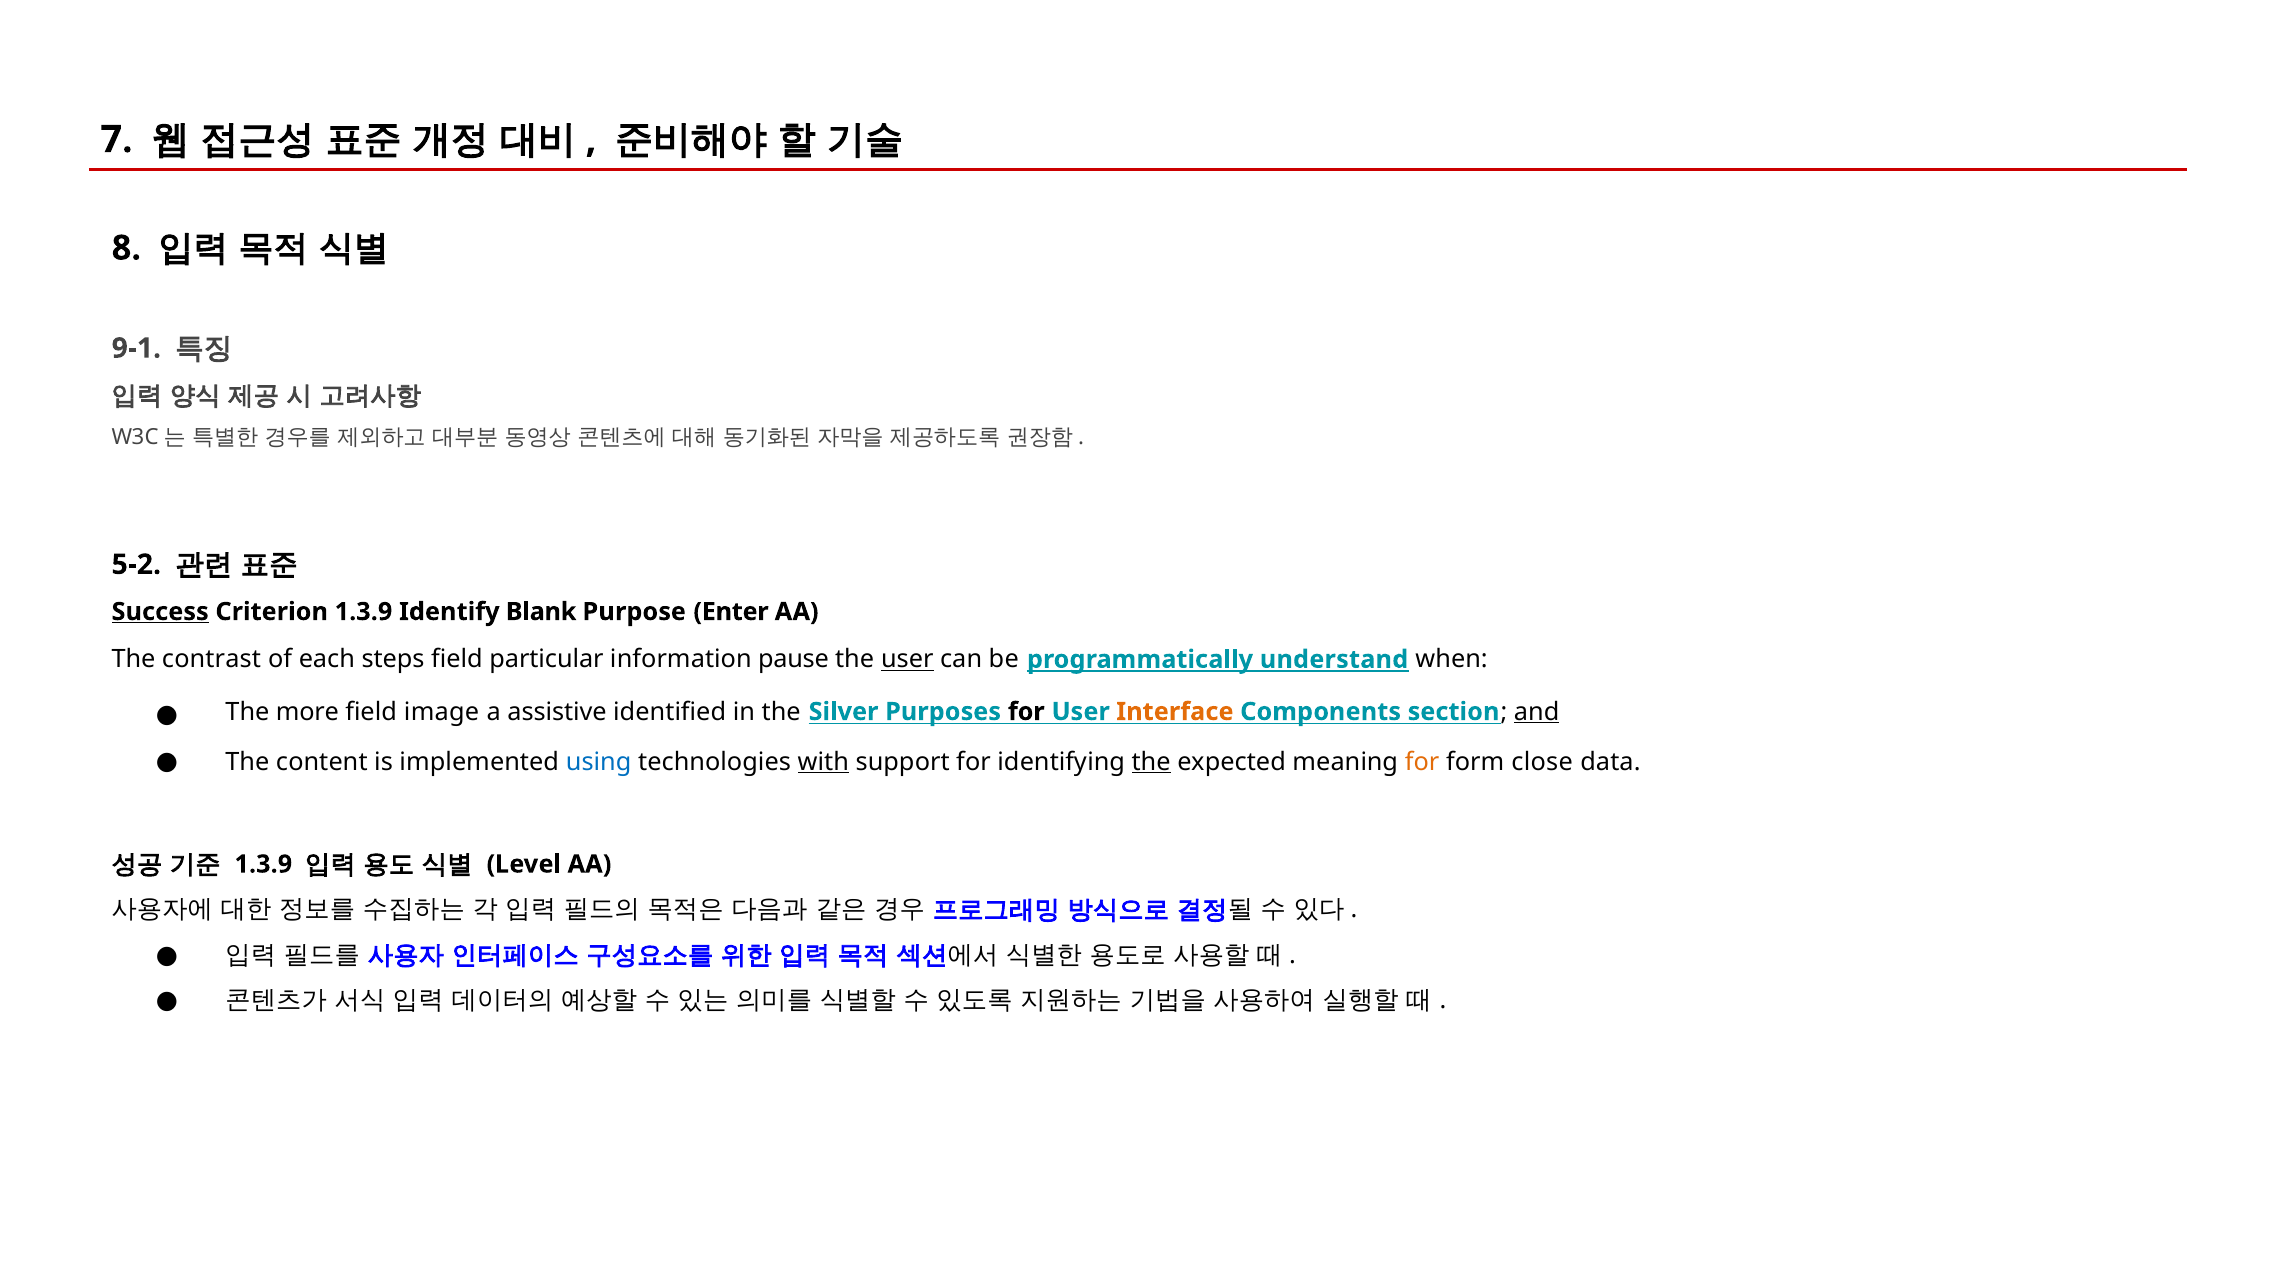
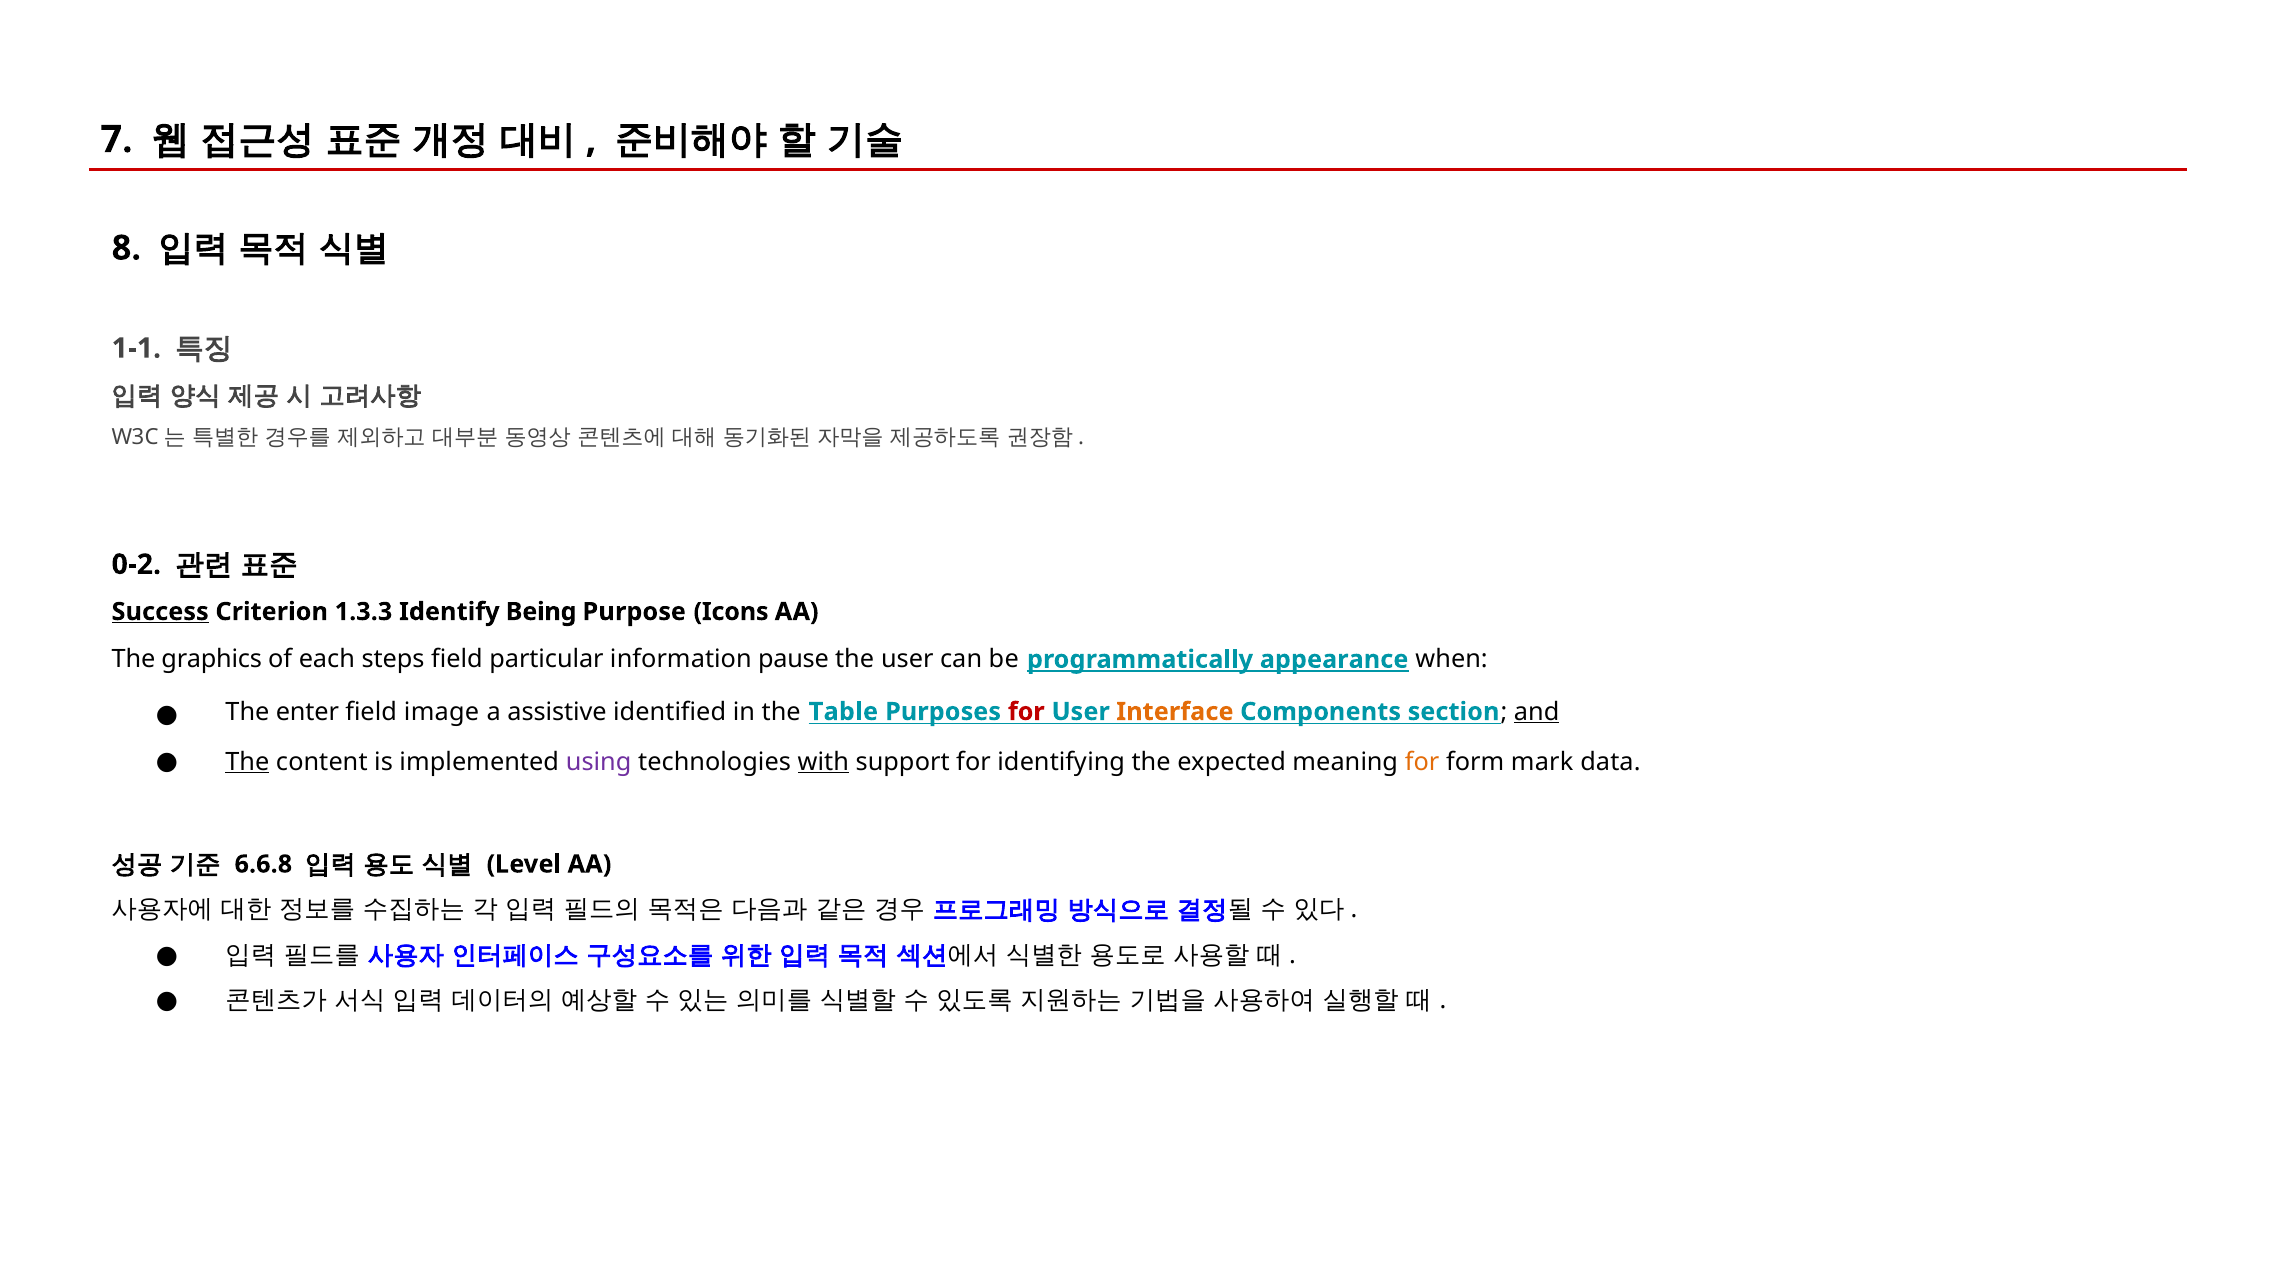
9-1: 9-1 -> 1-1 (136, 348)
5-2: 5-2 -> 0-2 (136, 565)
Criterion 1.3.9: 1.3.9 -> 1.3.3 (363, 612)
Blank: Blank -> Being (541, 612)
Enter: Enter -> Icons (731, 612)
contrast: contrast -> graphics (212, 660)
user underline: present -> none (907, 660)
understand: understand -> appearance (1334, 660)
more: more -> enter (307, 712)
Silver: Silver -> Table (843, 712)
for colour: black -> red (1026, 712)
The underline: none -> present (247, 762)
using colour: blue -> purple (599, 762)
the underline: present -> none (1151, 762)
close: close -> mark (1542, 762)
1.3.9: 1.3.9 -> 6.6.8 (263, 864)
